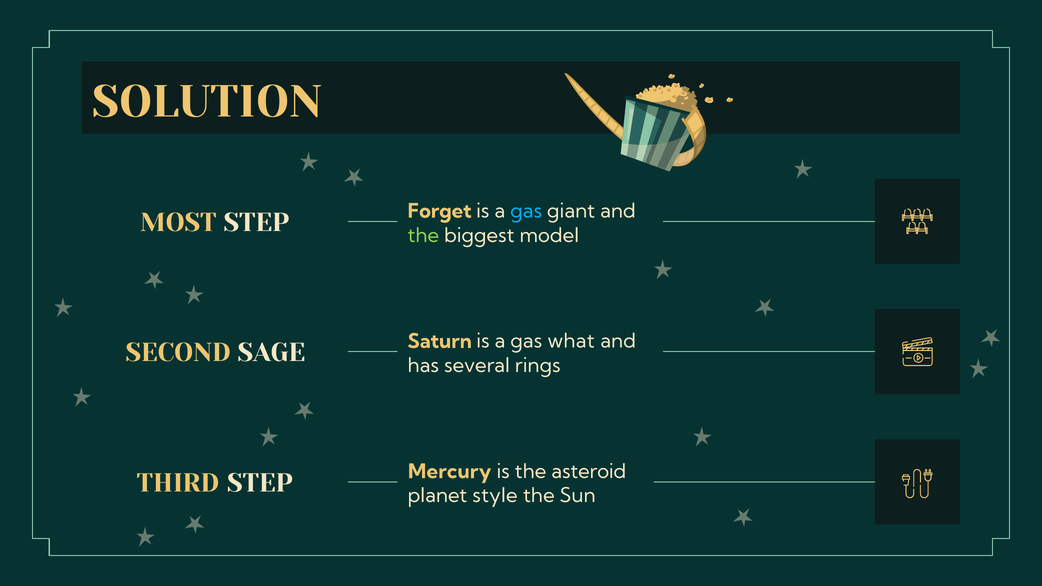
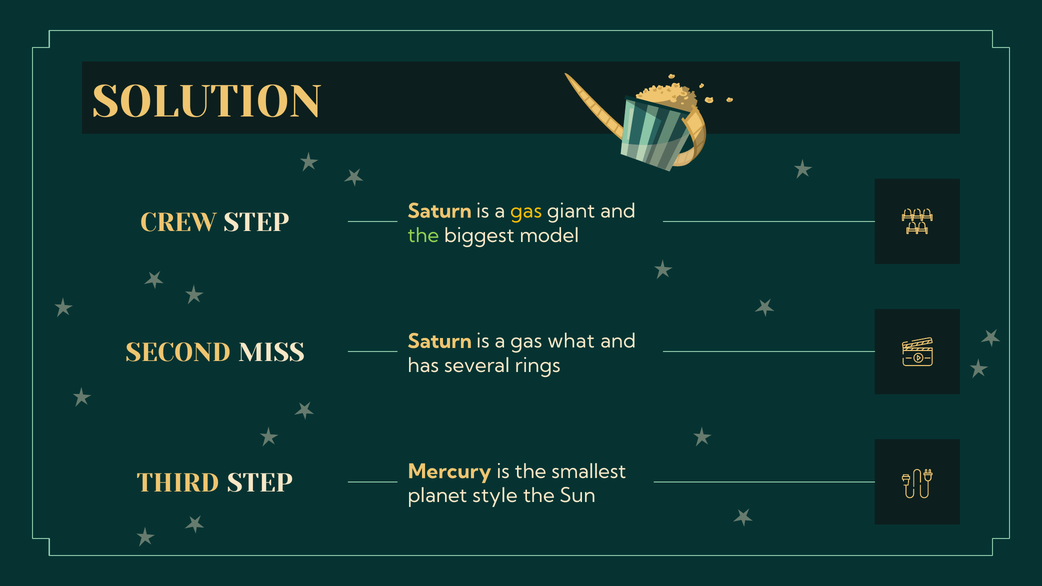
Forget: Forget -> Saturn (440, 211)
gas colour: light blue -> yellow (526, 211)
MOST: MOST -> CREW (178, 223)
SAGE: SAGE -> MISS (271, 353)
asteroid: asteroid -> smallest (589, 472)
